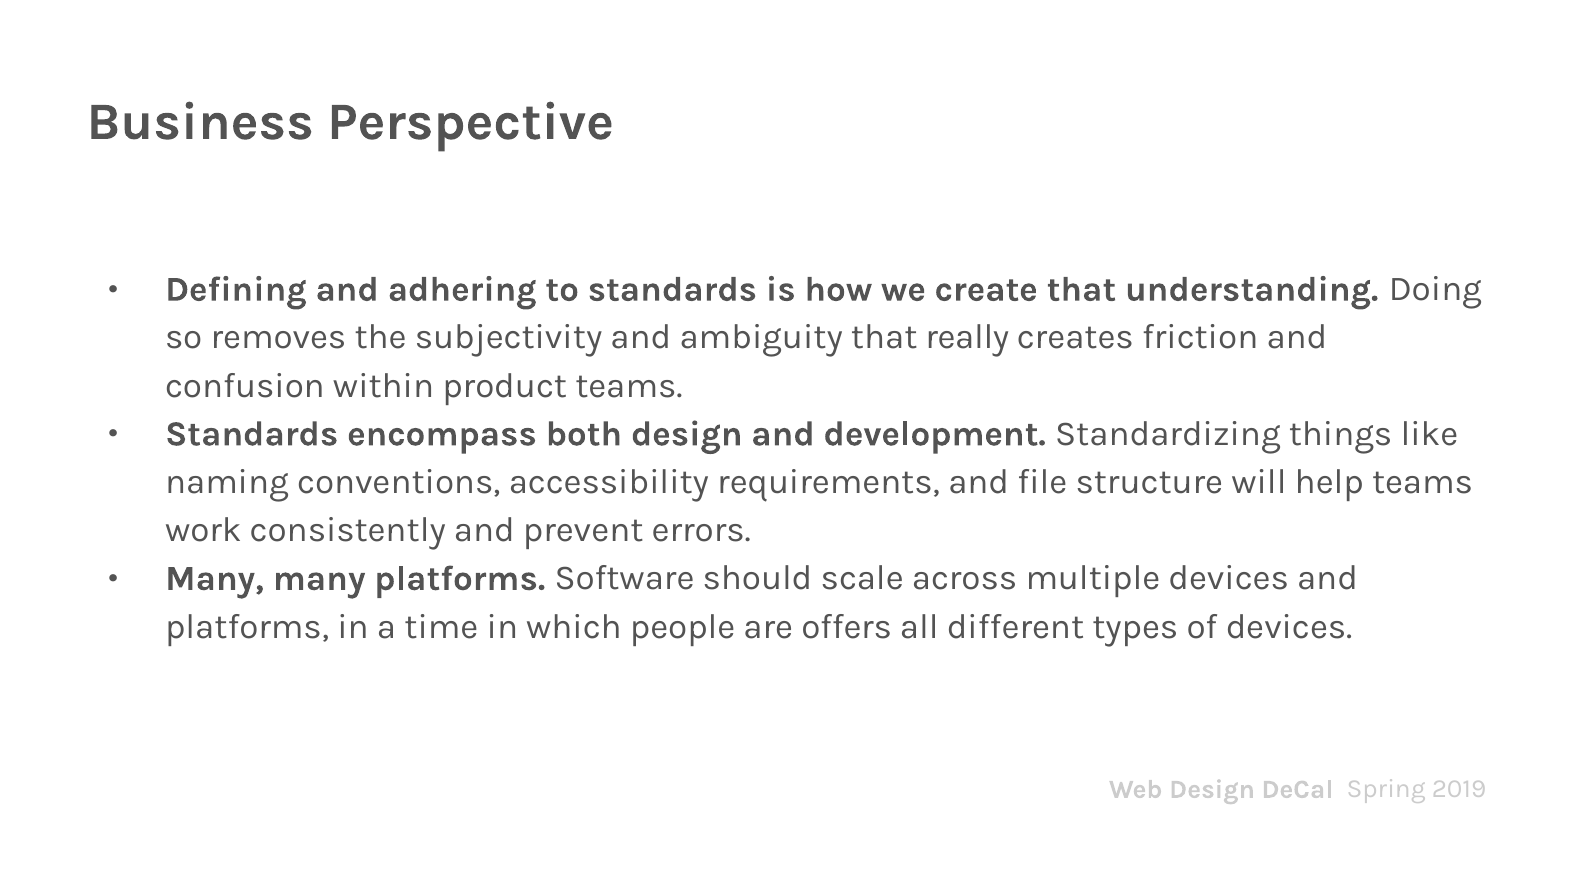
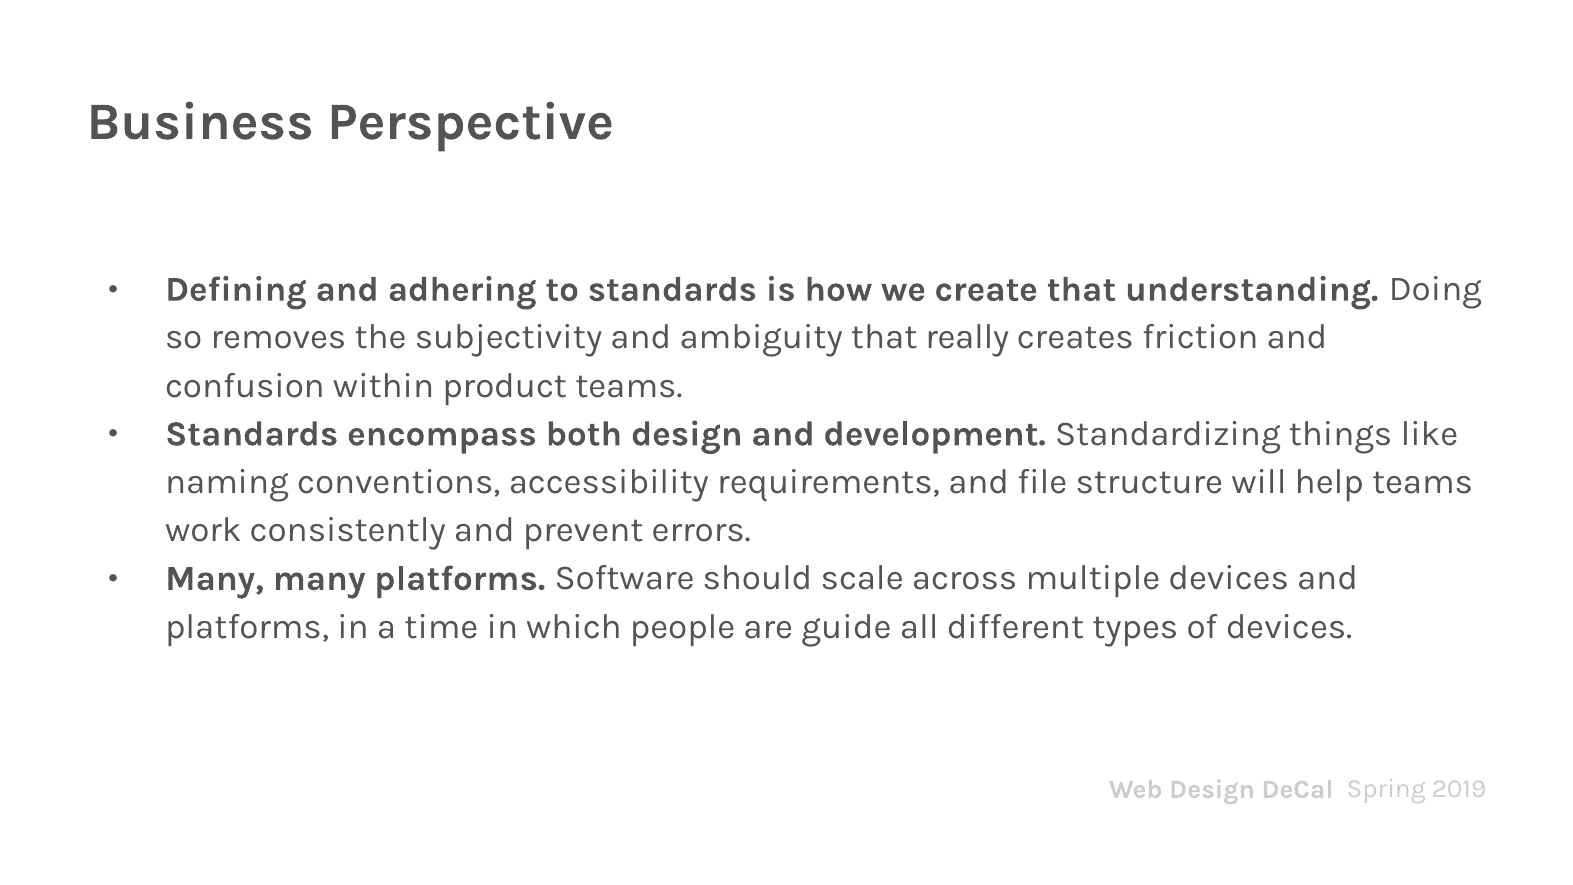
offers: offers -> guide (846, 626)
